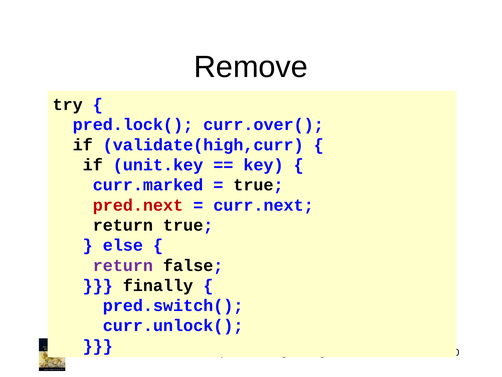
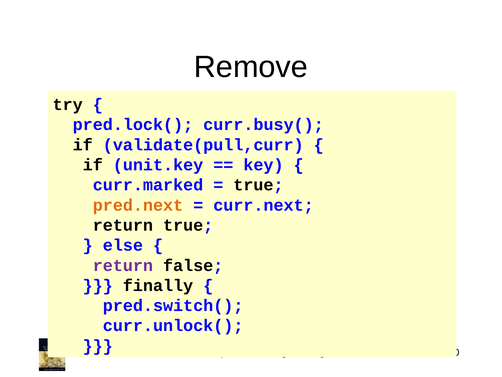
curr.over(: curr.over( -> curr.busy( (264, 125)
validate(high,curr: validate(high,curr -> validate(pull,curr (203, 145)
pred.next colour: red -> orange (138, 205)
